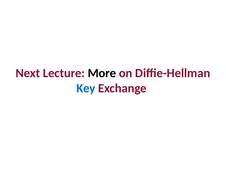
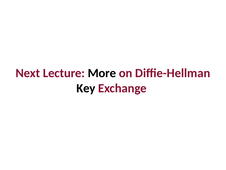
Key colour: blue -> black (86, 88)
